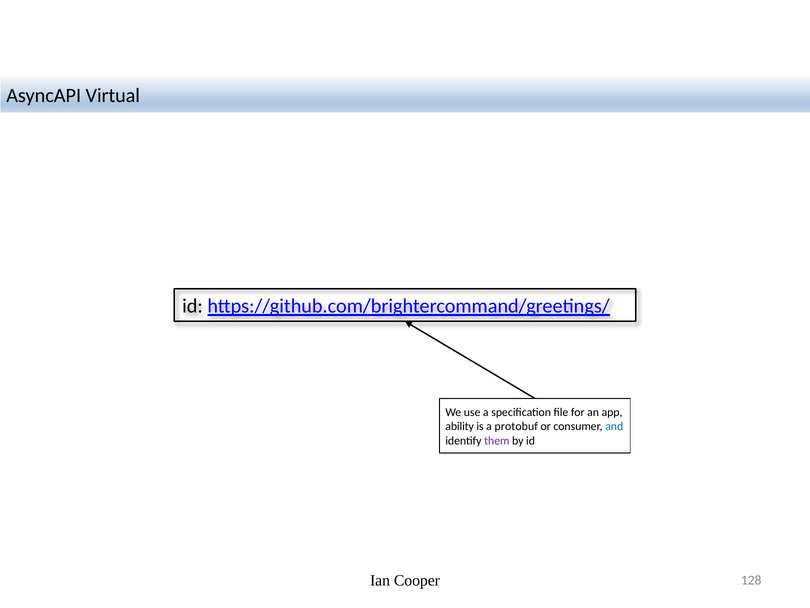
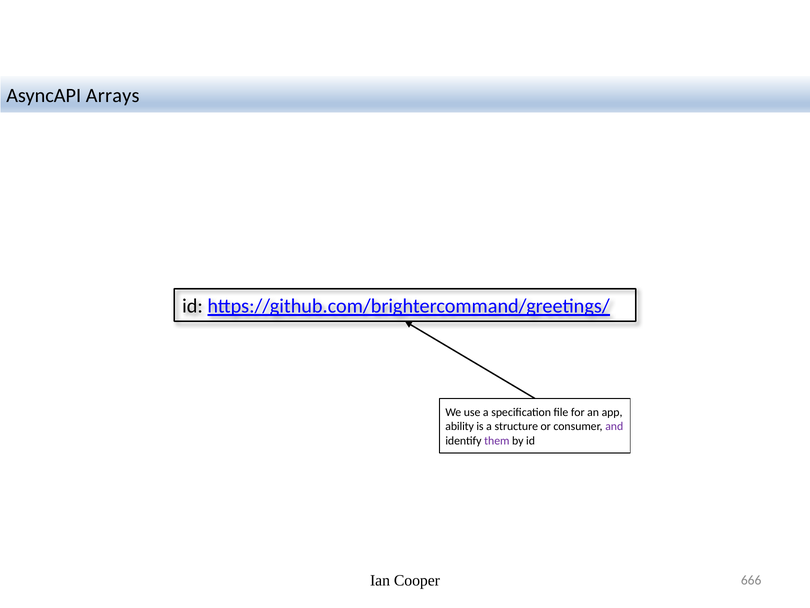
Virtual: Virtual -> Arrays (113, 96)
protobuf: protobuf -> structure (516, 426)
and colour: blue -> purple (614, 426)
128: 128 -> 666 (751, 580)
